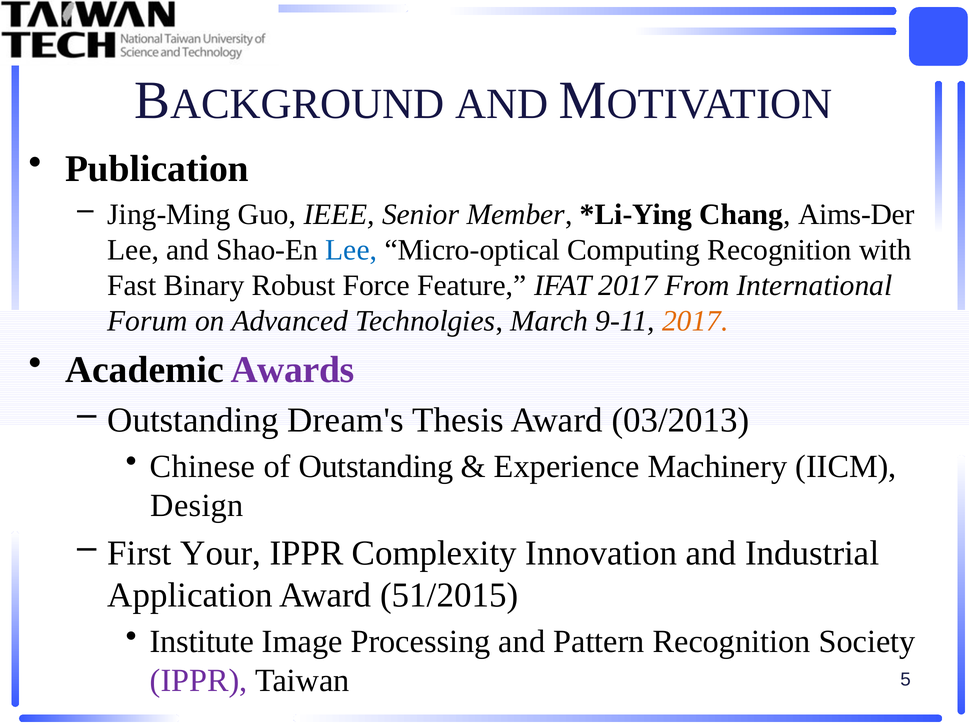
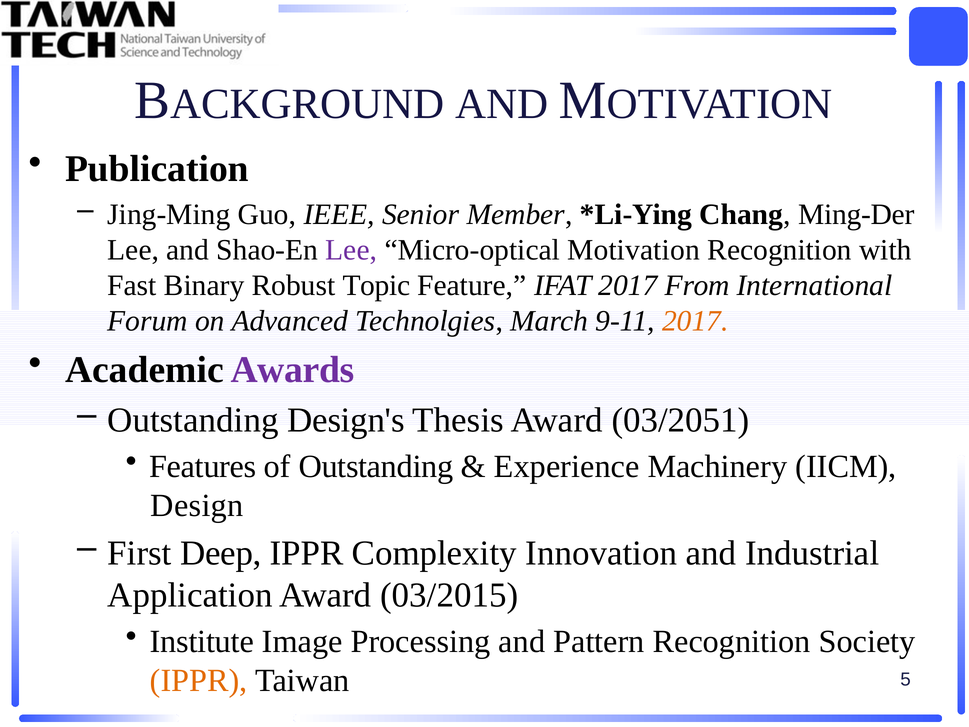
Aims-Der: Aims-Der -> Ming-Der (856, 214)
Lee colour: blue -> purple (351, 250)
Computing: Computing -> Motivation (634, 250)
Force: Force -> Topic (376, 285)
Dream's: Dream's -> Design's (346, 420)
03/2013: 03/2013 -> 03/2051 (681, 420)
Chinese: Chinese -> Features (203, 467)
Your: Your -> Deep (221, 553)
51/2015: 51/2015 -> 03/2015 (449, 595)
IPPR colour: purple -> orange (199, 680)
